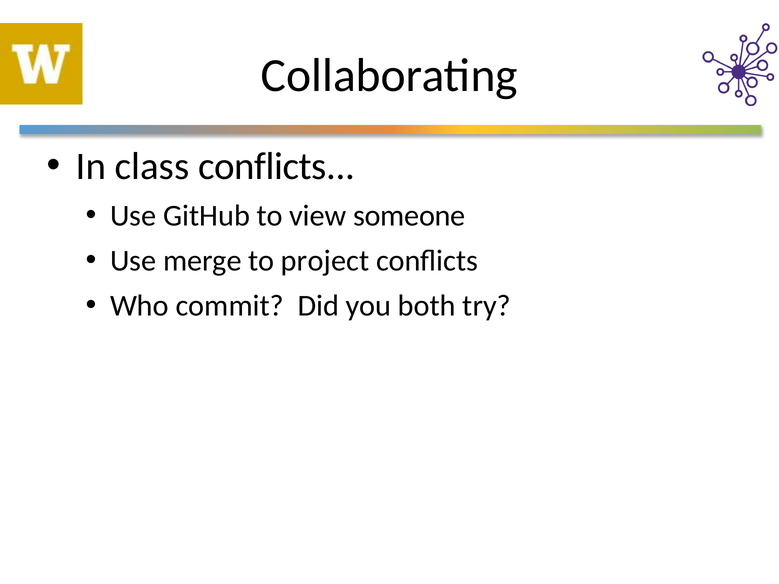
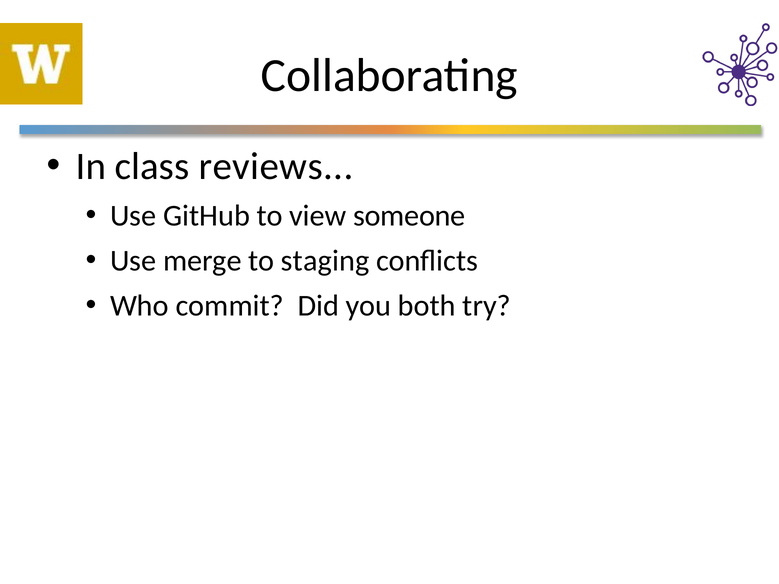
class conflicts: conflicts -> reviews (276, 166)
project: project -> staging (325, 261)
